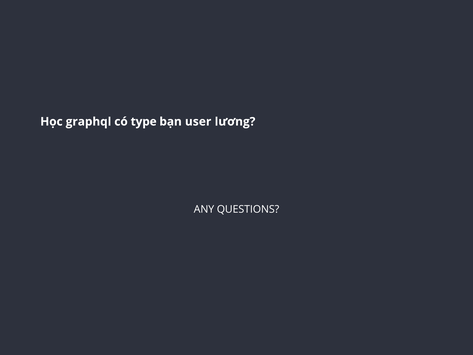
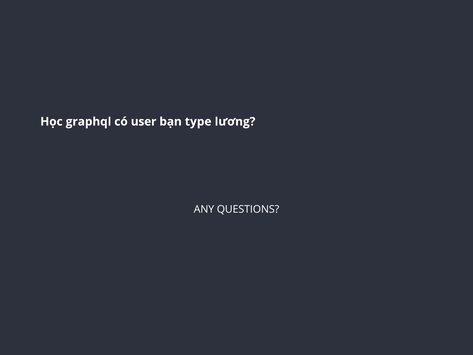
type: type -> user (144, 122)
user: user -> type (198, 122)
